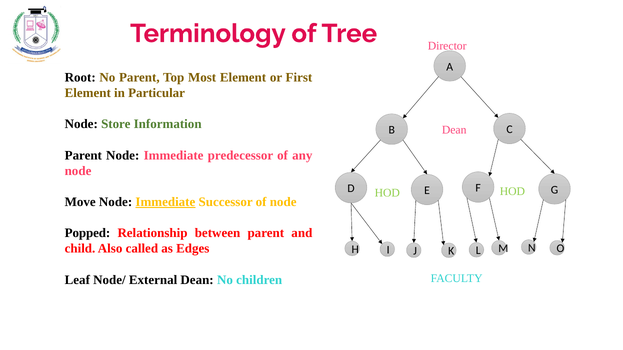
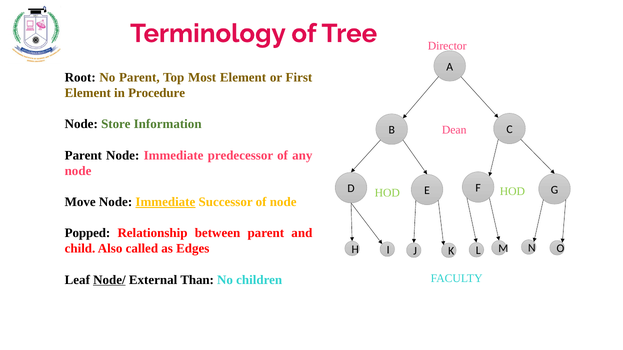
Particular: Particular -> Procedure (157, 93)
Node/ underline: none -> present (109, 280)
External Dean: Dean -> Than (197, 280)
